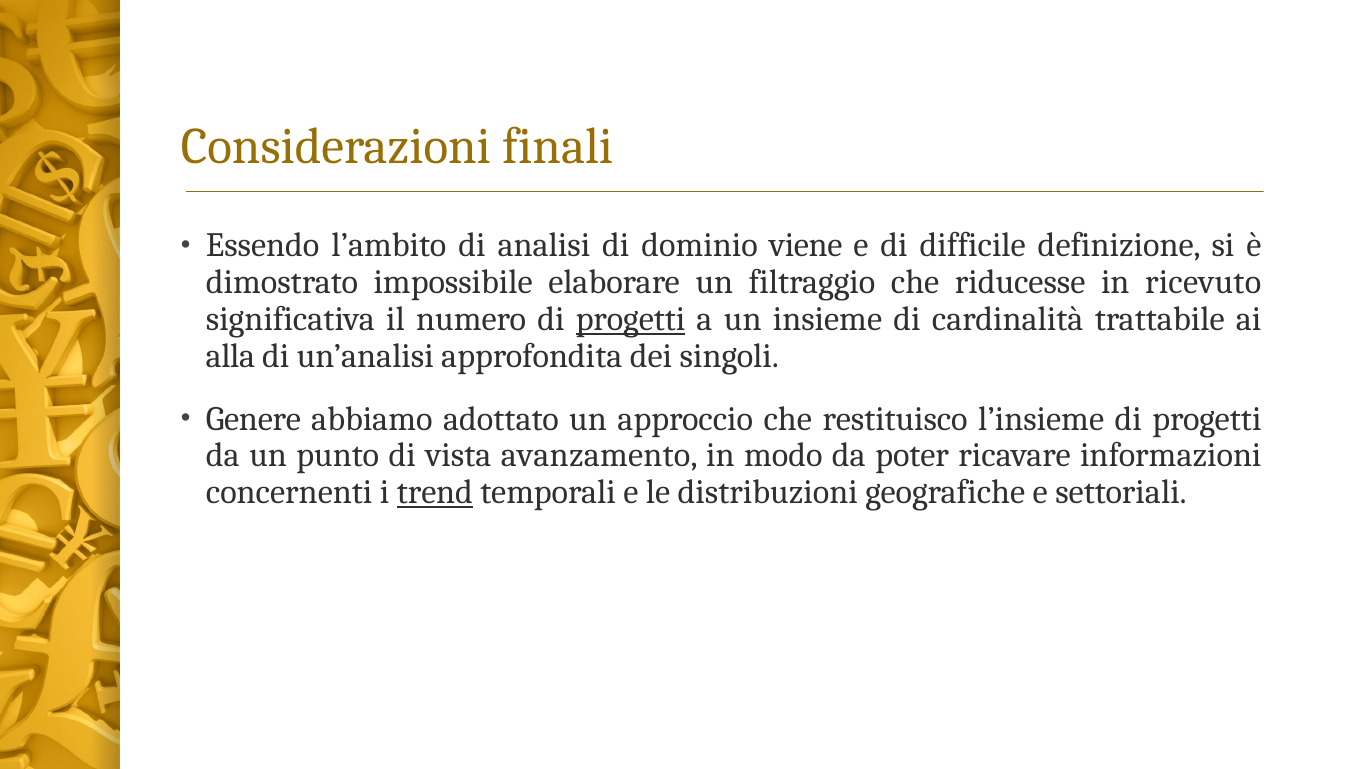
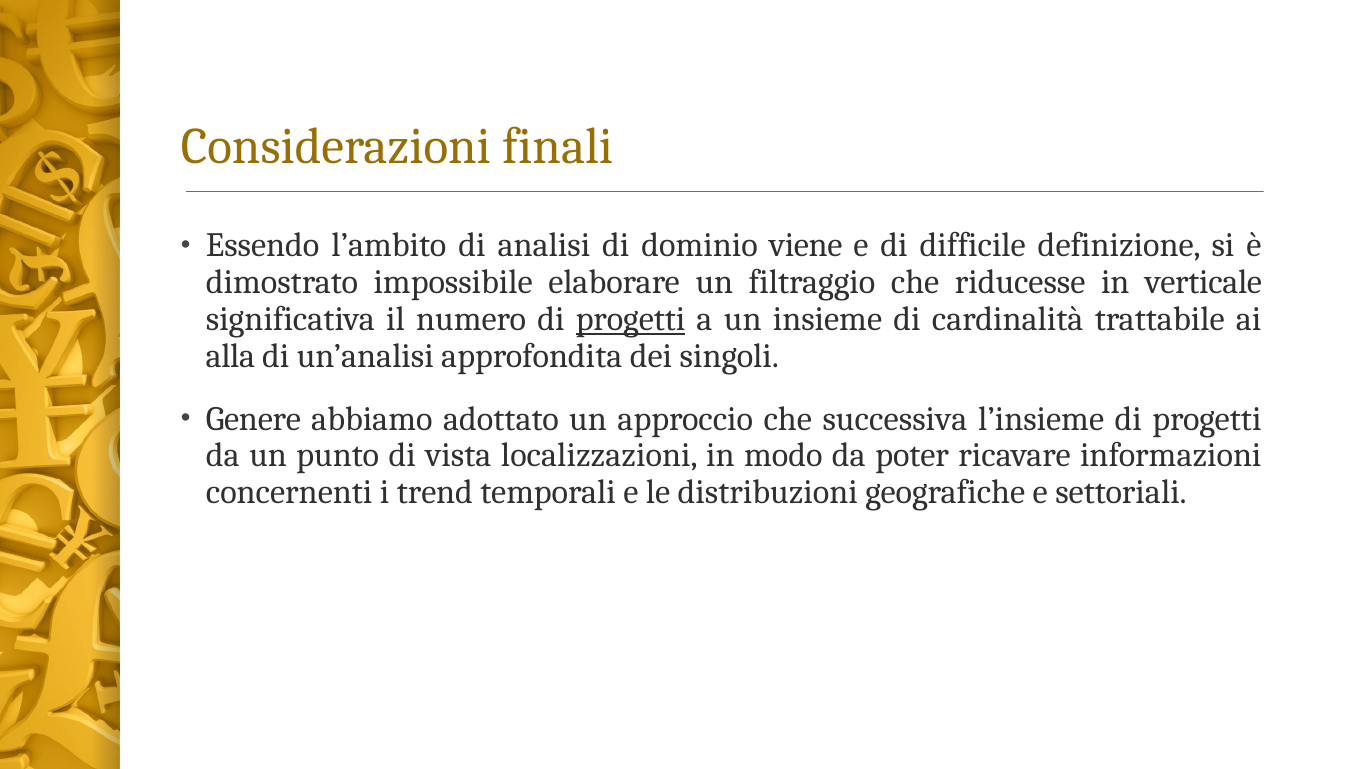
ricevuto: ricevuto -> verticale (1203, 282)
restituisco: restituisco -> successiva (895, 419)
avanzamento: avanzamento -> localizzazioni (599, 455)
trend underline: present -> none (435, 492)
